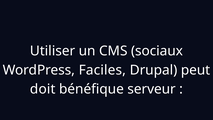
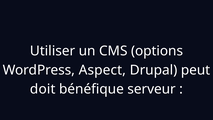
sociaux: sociaux -> options (157, 51)
Faciles: Faciles -> Aspect (102, 70)
